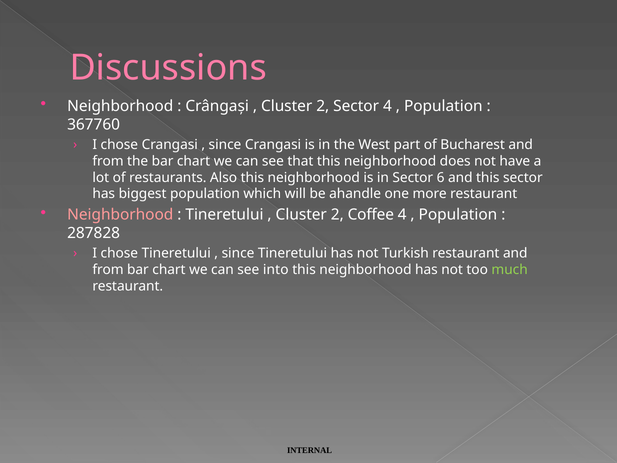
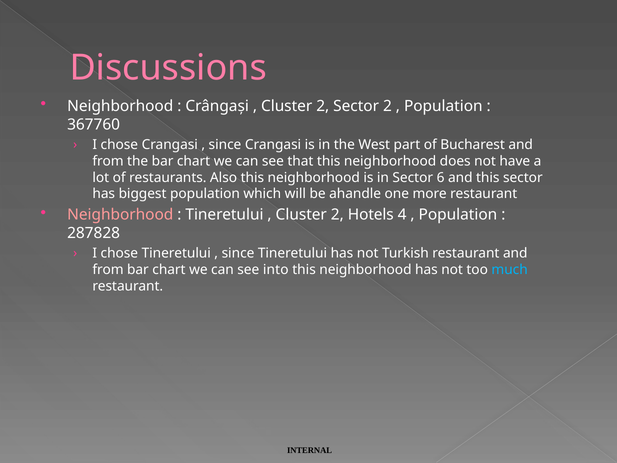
Sector 4: 4 -> 2 (387, 106)
Coffee: Coffee -> Hotels (371, 215)
much colour: light green -> light blue (510, 270)
